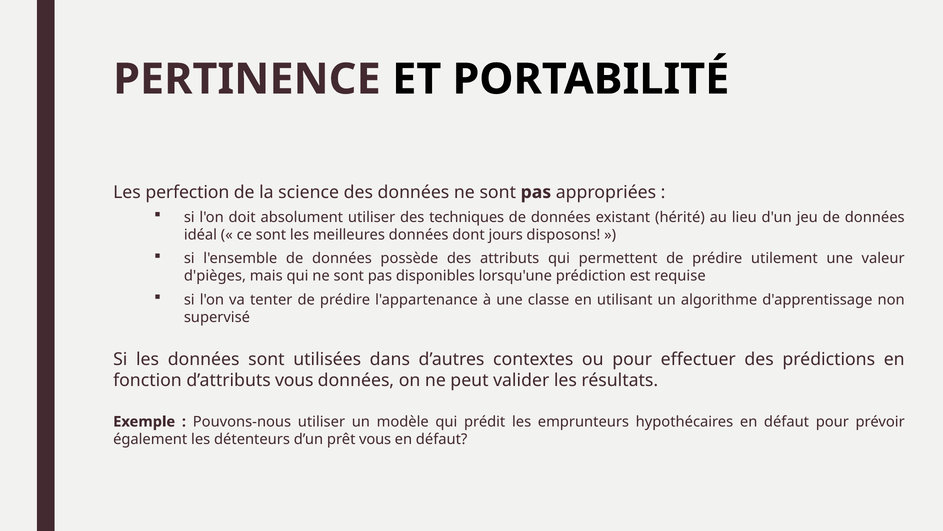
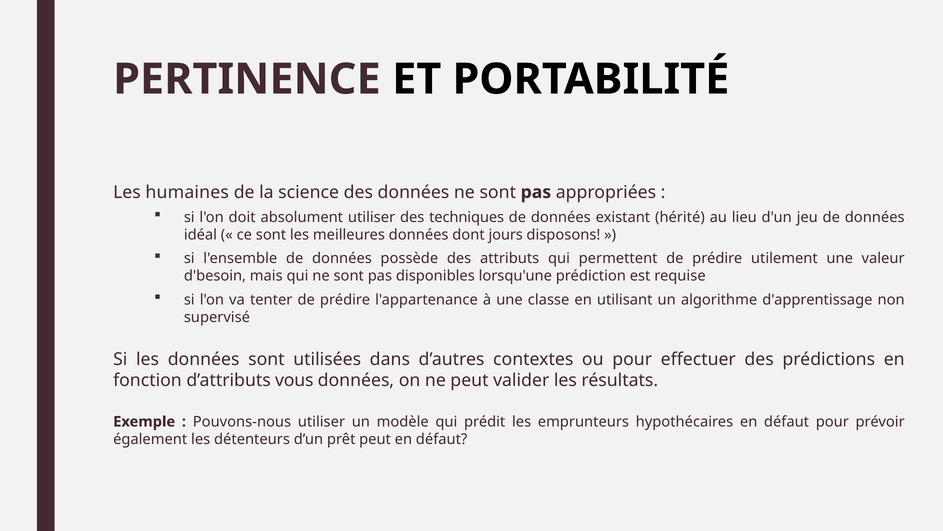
perfection: perfection -> humaines (187, 192)
d'pièges: d'pièges -> d'besoin (215, 276)
prêt vous: vous -> peut (375, 439)
